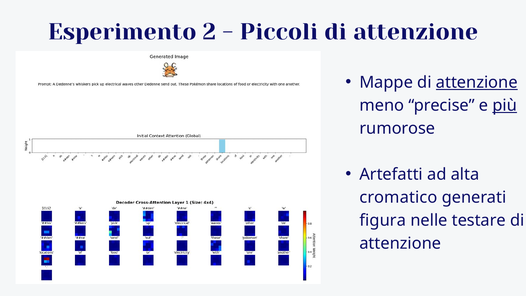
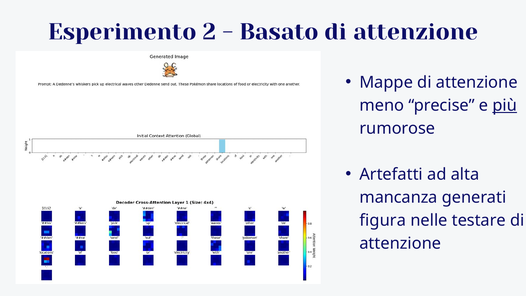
Piccoli: Piccoli -> Basato (279, 32)
attenzione underline: present -> none (477, 82)
cromatico: cromatico -> mancanza (398, 197)
